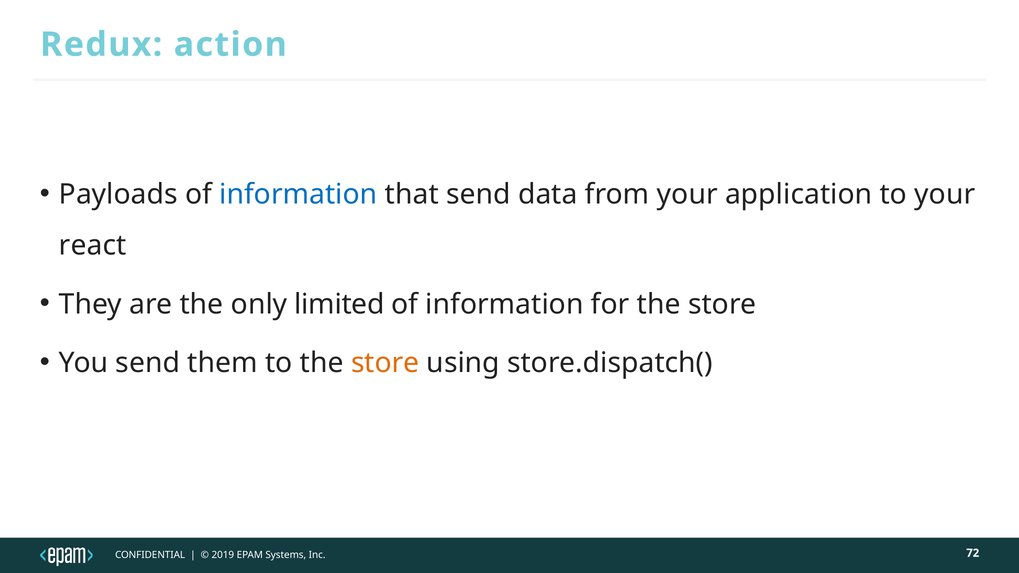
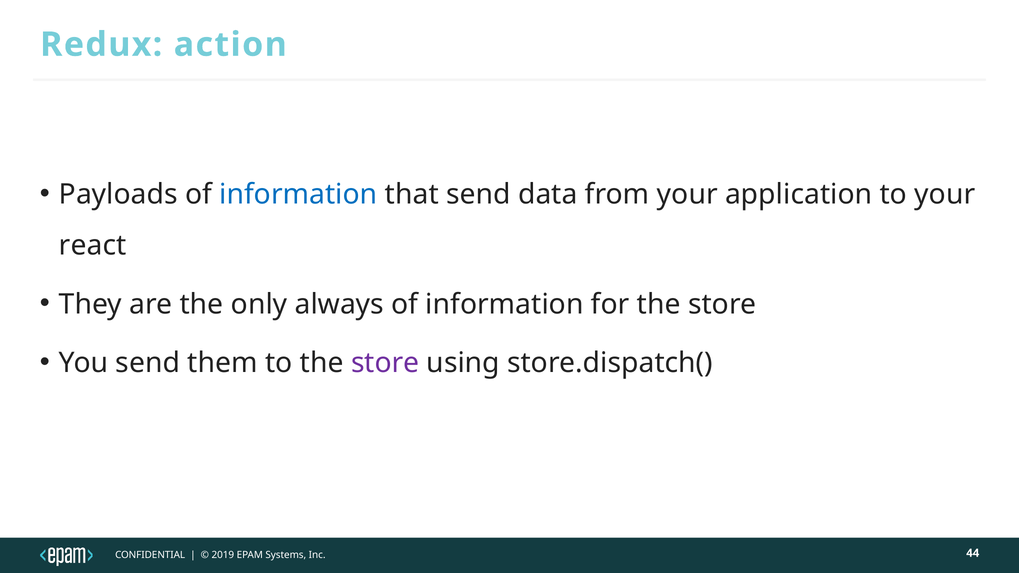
limited: limited -> always (339, 304)
store colour: orange -> purple (385, 363)
72: 72 -> 44 (973, 553)
